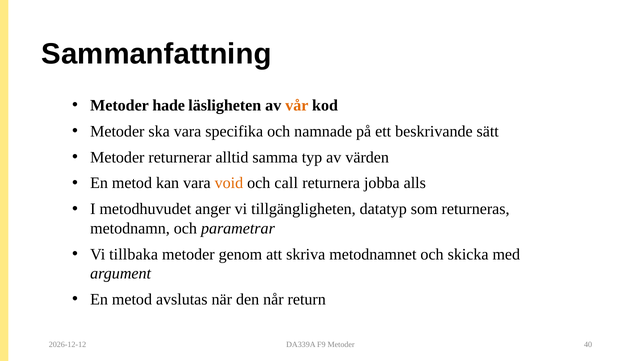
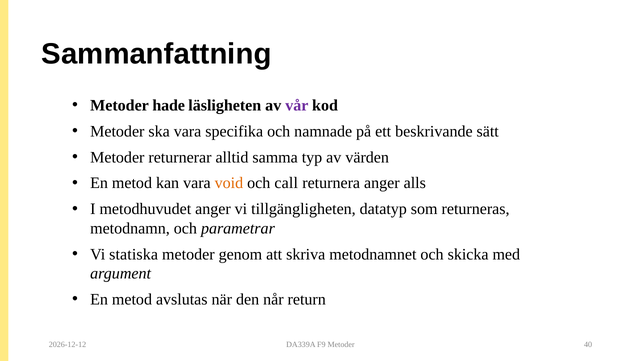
vår colour: orange -> purple (297, 105)
returnera jobba: jobba -> anger (382, 183)
tillbaka: tillbaka -> statiska (134, 254)
